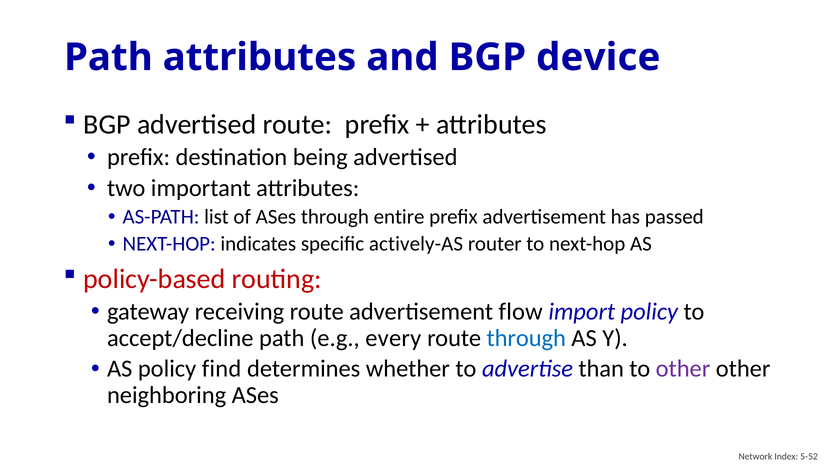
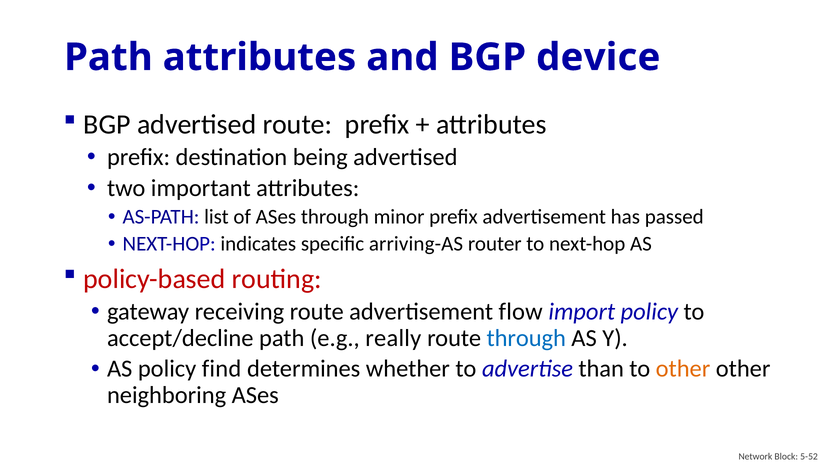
entire: entire -> minor (399, 217)
actively-AS: actively-AS -> arriving-AS (416, 244)
every: every -> really (393, 339)
other colour: purple -> orange (683, 369)
Index: Index -> Block (786, 457)
